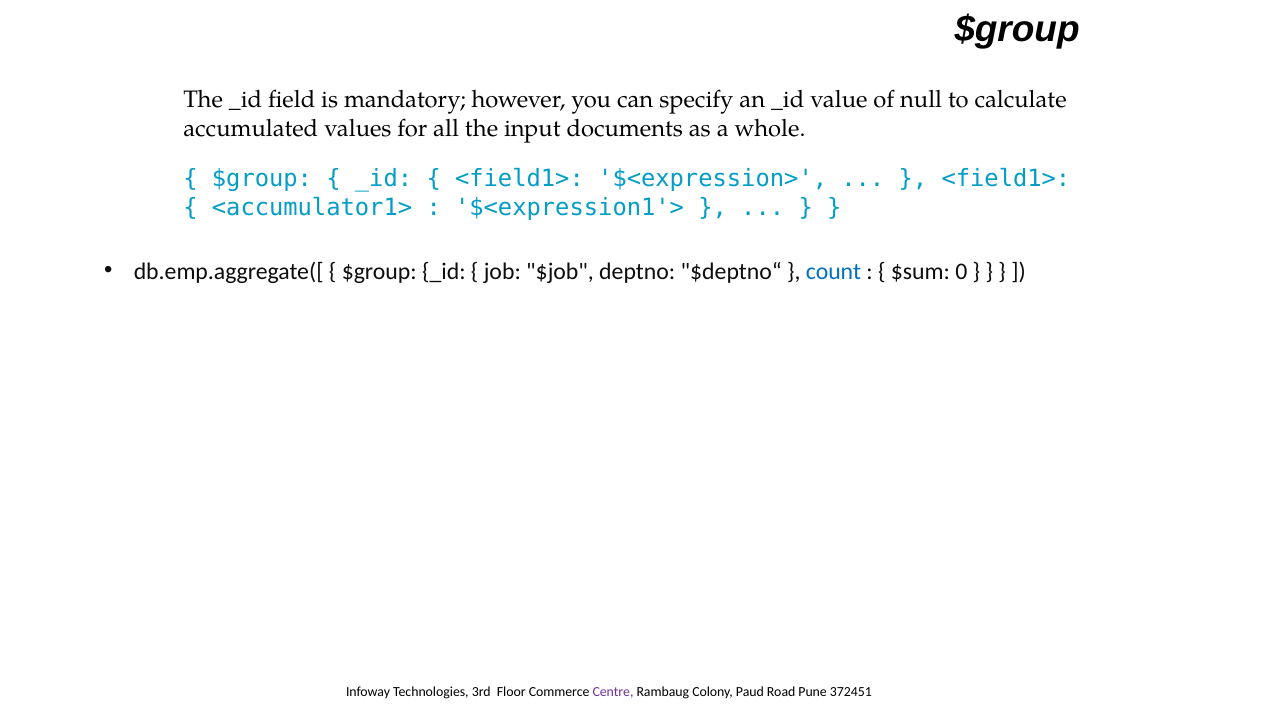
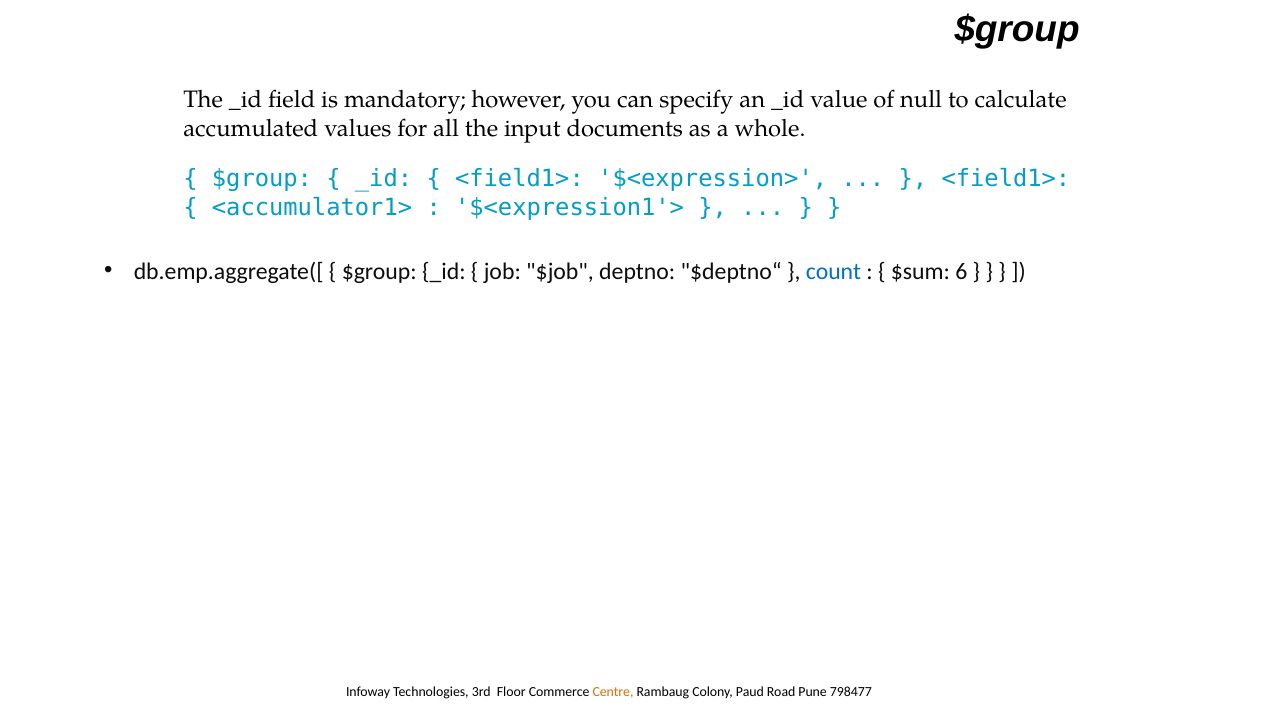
0: 0 -> 6 (961, 271)
Centre colour: purple -> orange (613, 692)
372451: 372451 -> 798477 (851, 692)
